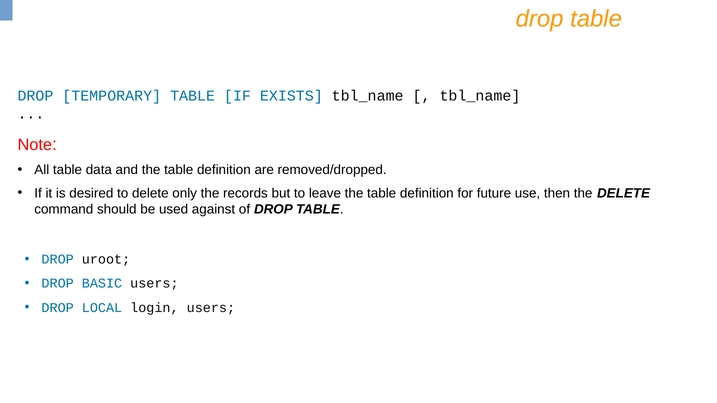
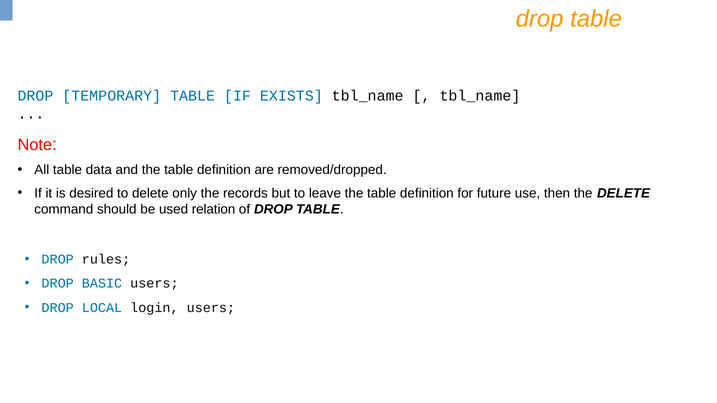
against: against -> relation (214, 209)
uroot: uroot -> rules (106, 260)
